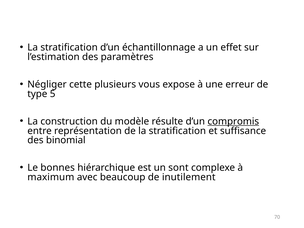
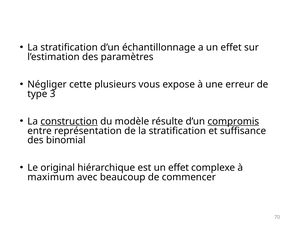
5: 5 -> 3 (53, 94)
construction underline: none -> present (69, 121)
bonnes: bonnes -> original (58, 168)
est un sont: sont -> effet (179, 168)
inutilement: inutilement -> commencer (189, 177)
